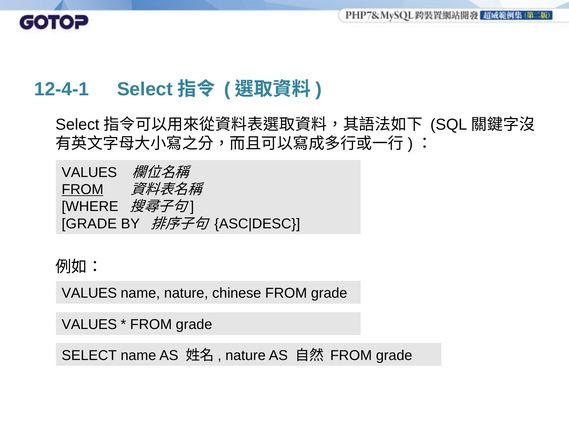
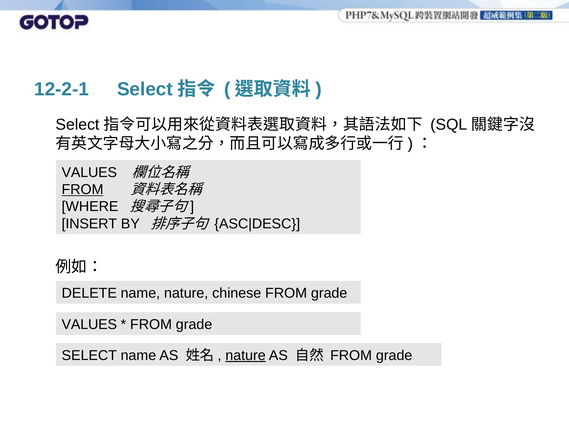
12-4-1: 12-4-1 -> 12-2-1 (62, 89)
GRADE: GRADE -> INSERT (89, 224)
VALUES: VALUES -> DELETE (89, 293)
nature underline: none -> present (246, 355)
